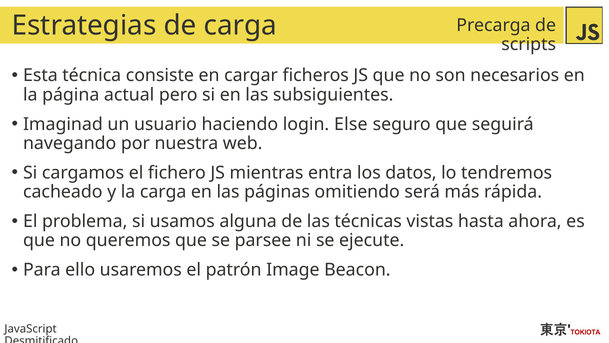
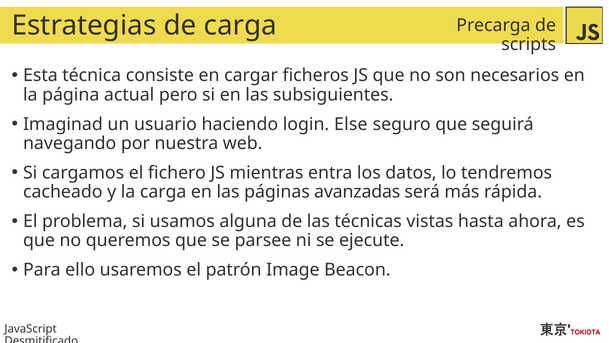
omitiendo: omitiendo -> avanzadas (357, 192)
